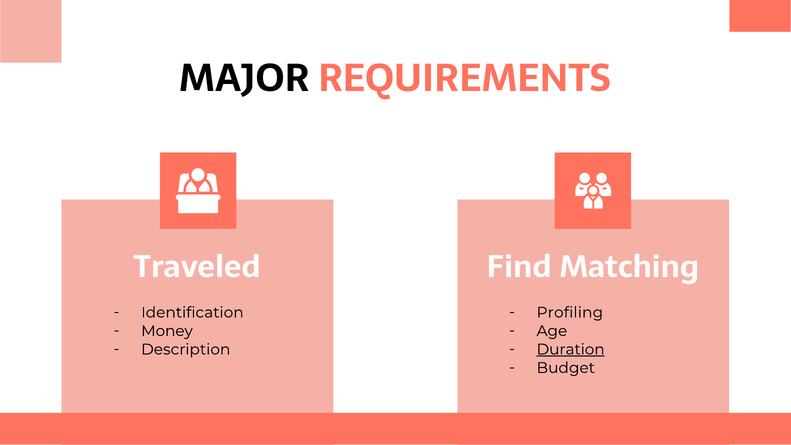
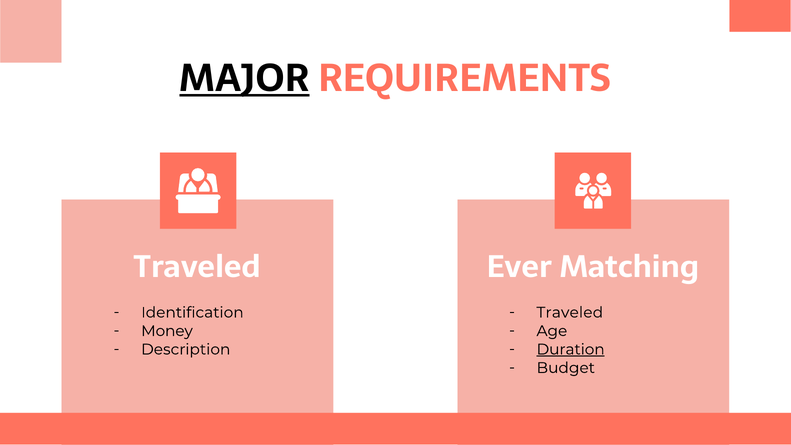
MAJOR underline: none -> present (244, 79)
Find: Find -> Ever (519, 267)
Profiling: Profiling -> Traveled (570, 312)
